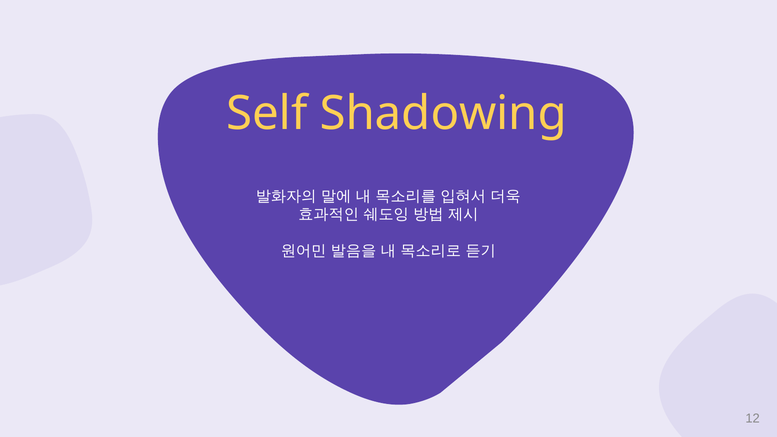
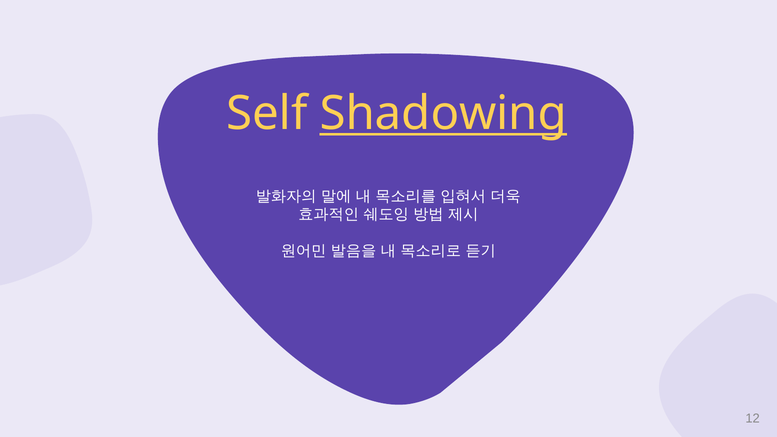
Shadowing underline: none -> present (443, 114)
